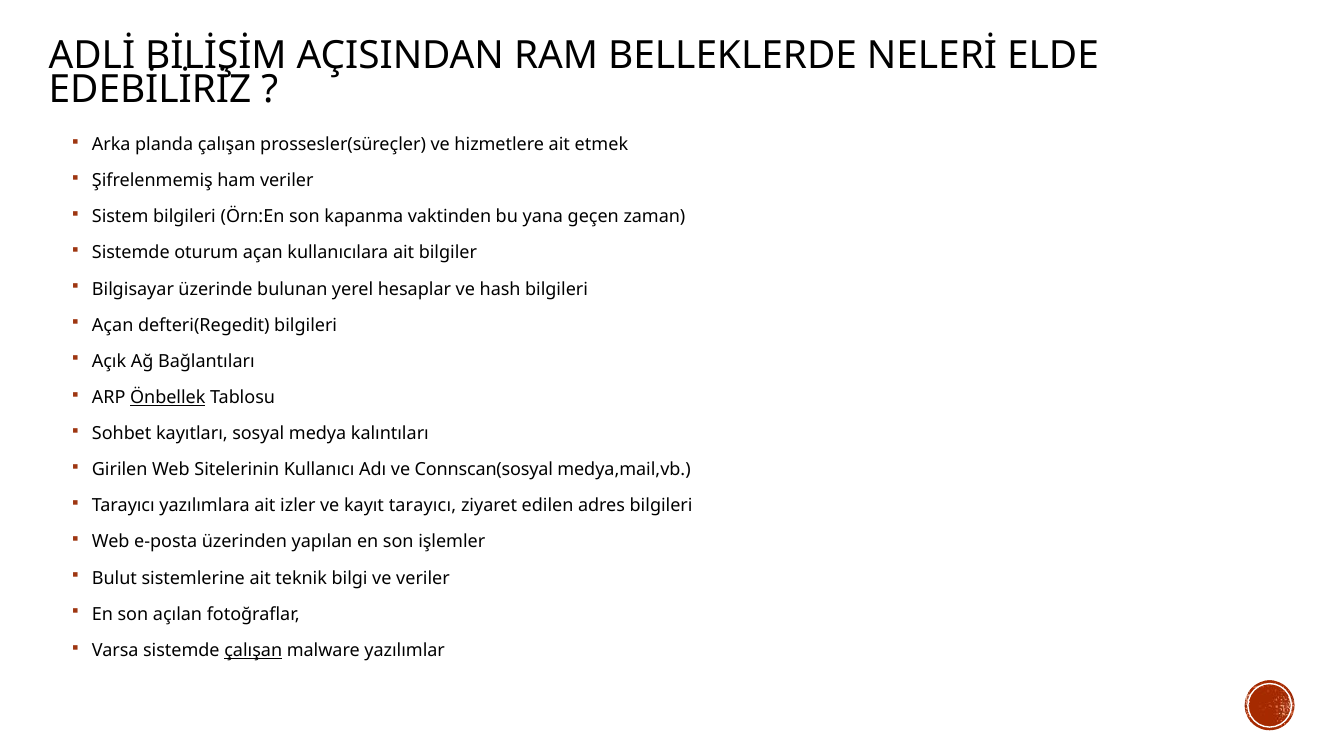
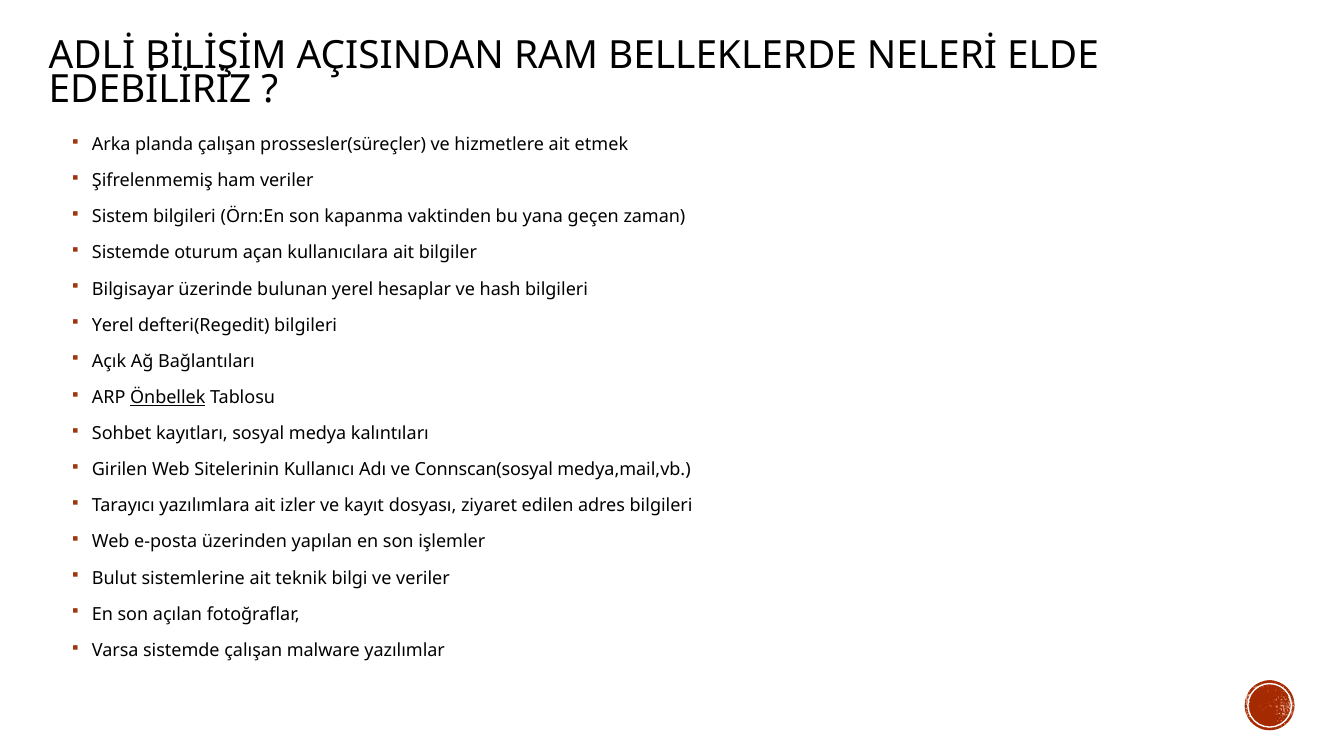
Açan: Açan -> Yerel (113, 325)
kayıt tarayıcı: tarayıcı -> dosyası (423, 506)
çalışan underline: present -> none (253, 650)
